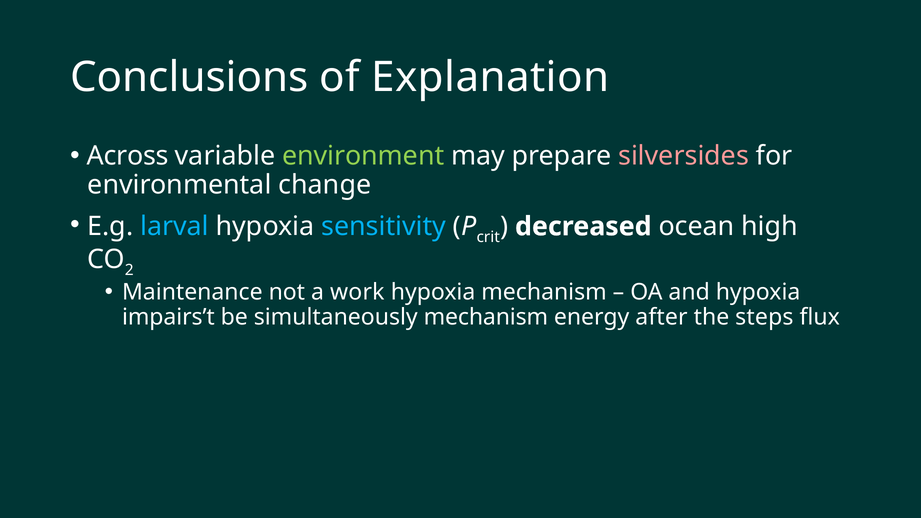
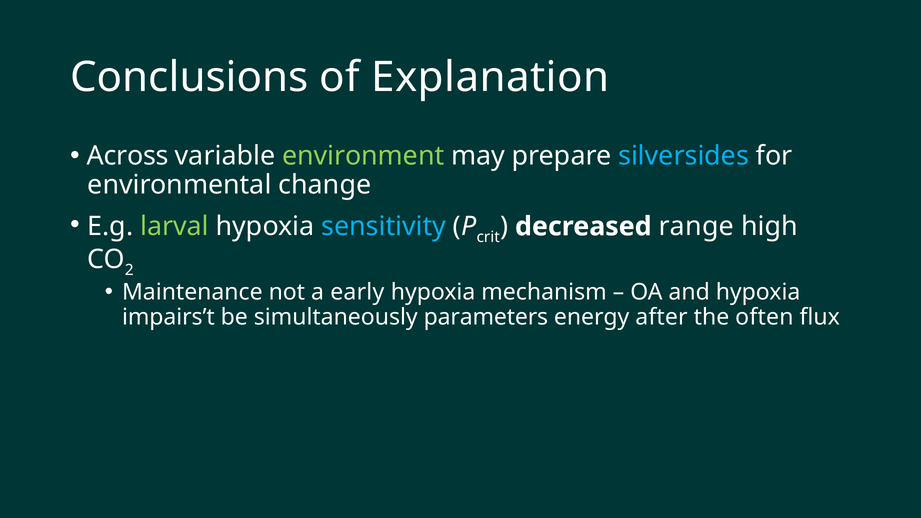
silversides colour: pink -> light blue (684, 156)
larval colour: light blue -> light green (174, 227)
ocean: ocean -> range (696, 227)
work: work -> early (357, 292)
simultaneously mechanism: mechanism -> parameters (486, 317)
steps: steps -> often (764, 317)
